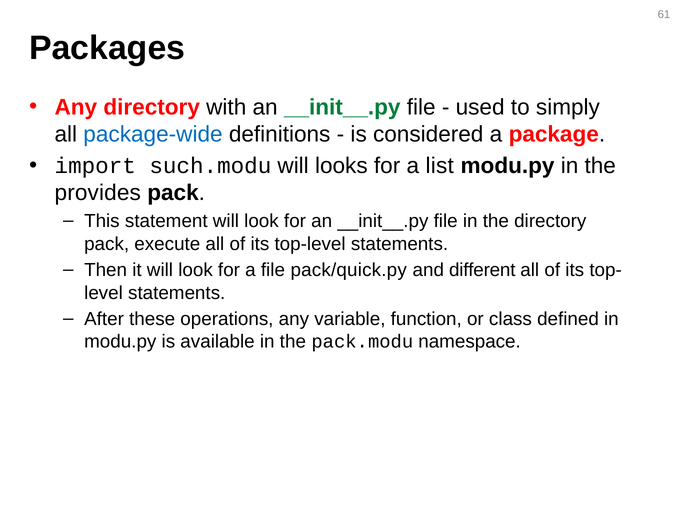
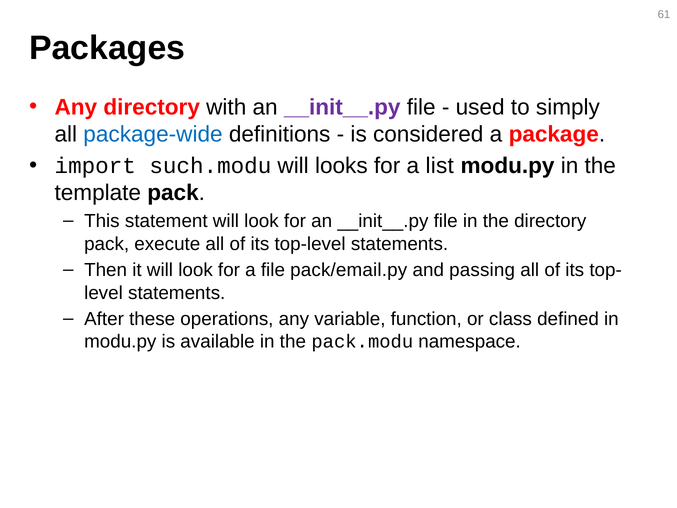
__init__.py colour: green -> purple (342, 107)
provides: provides -> template (98, 193)
pack/quick.py: pack/quick.py -> pack/email.py (349, 270)
different: different -> passing (482, 270)
